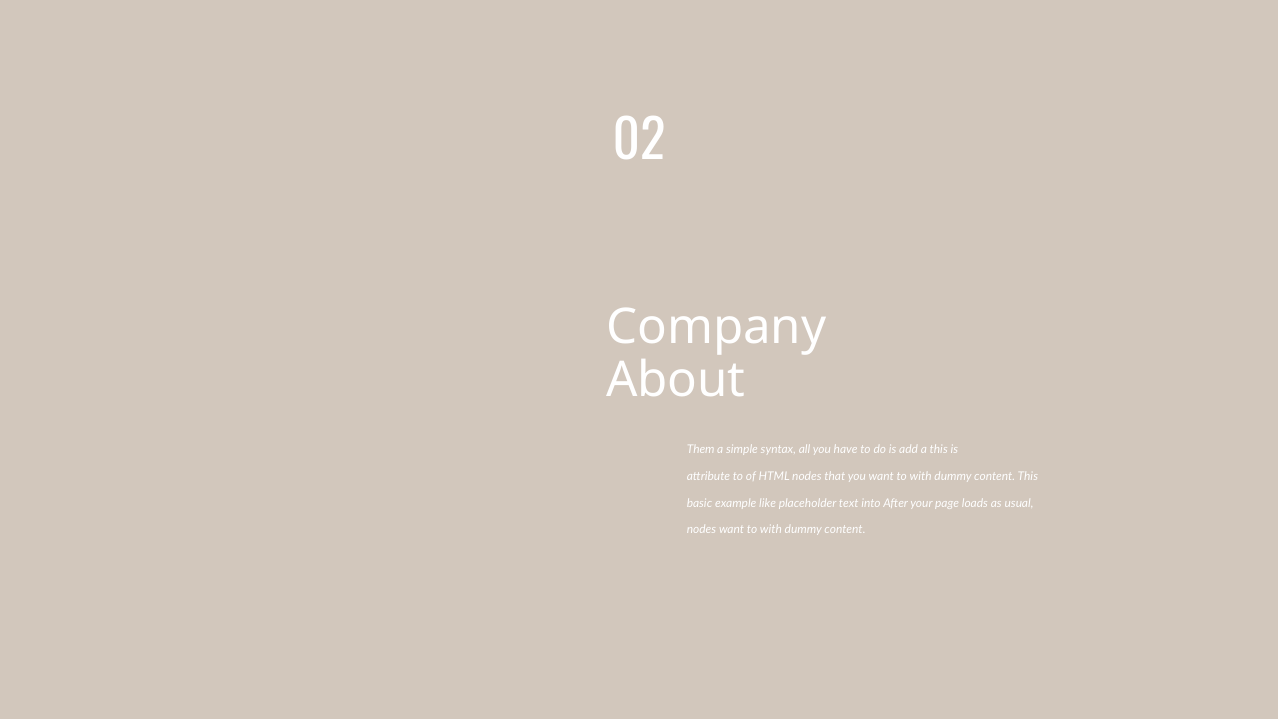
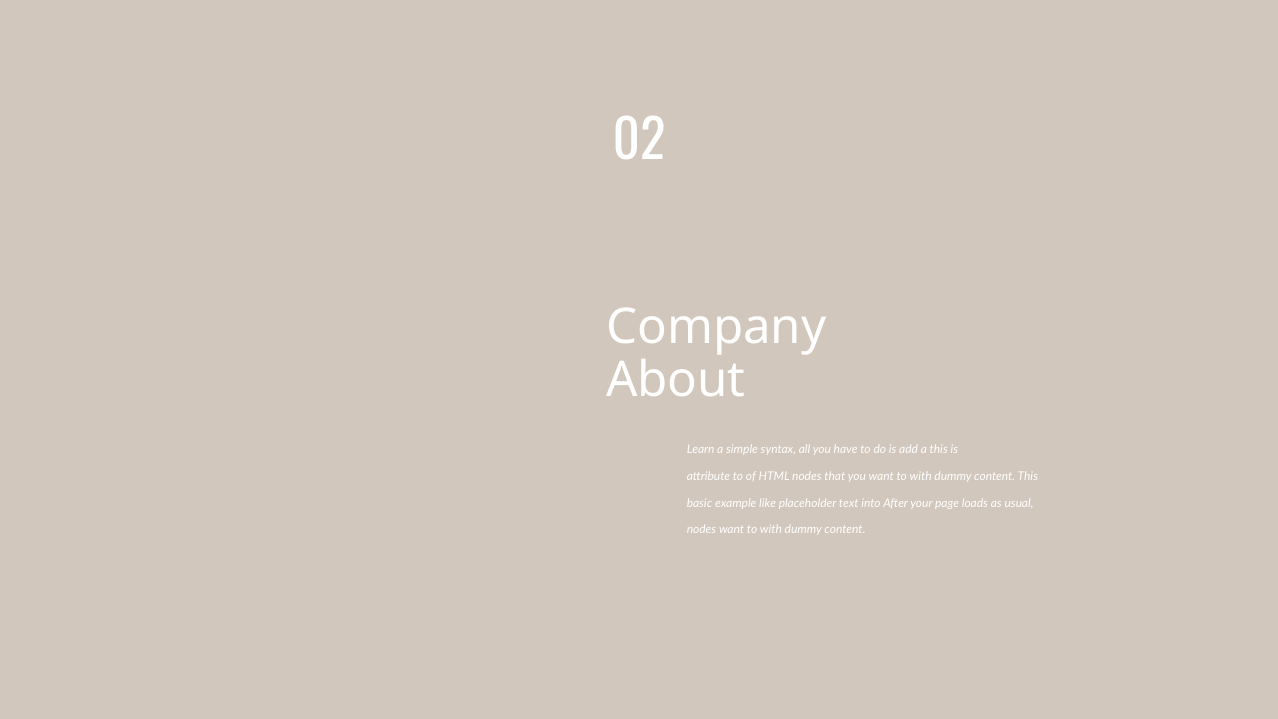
Them: Them -> Learn (701, 450)
